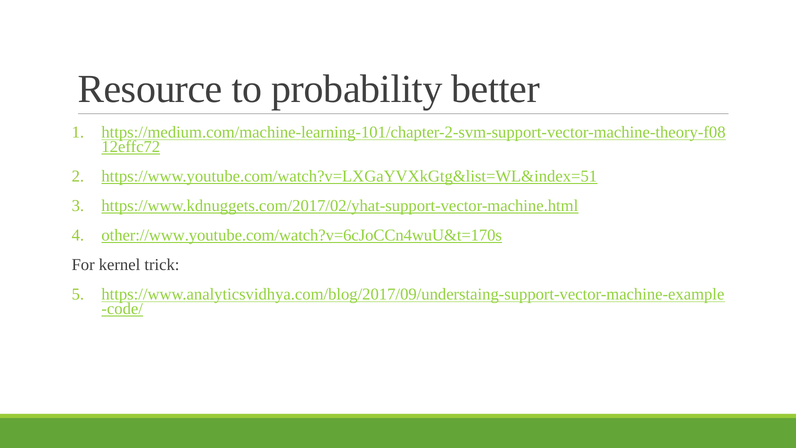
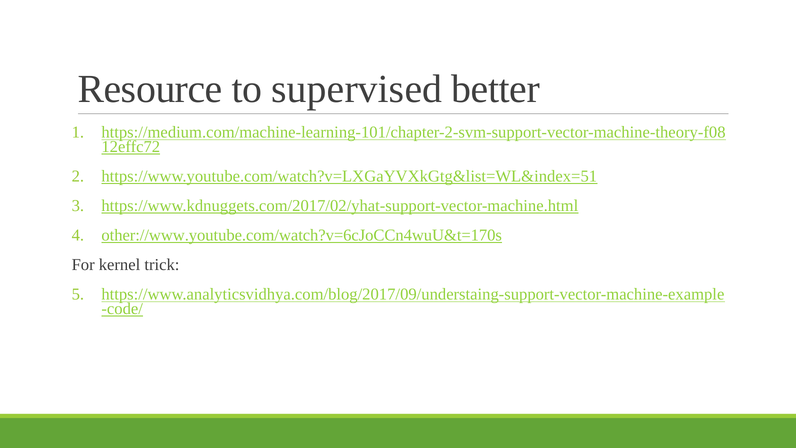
probability: probability -> supervised (357, 89)
